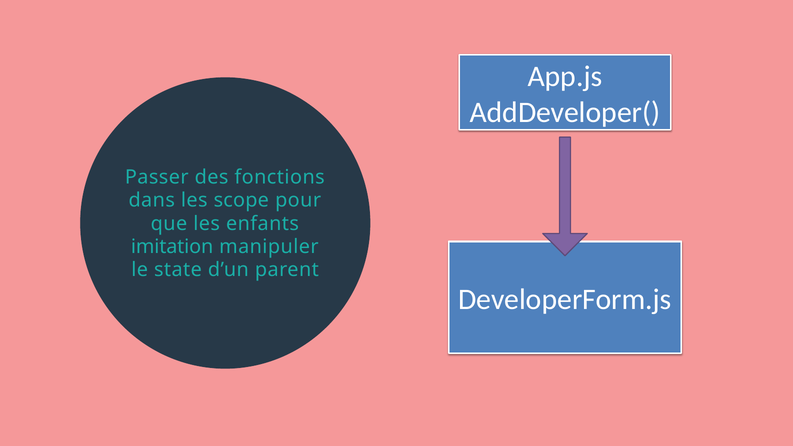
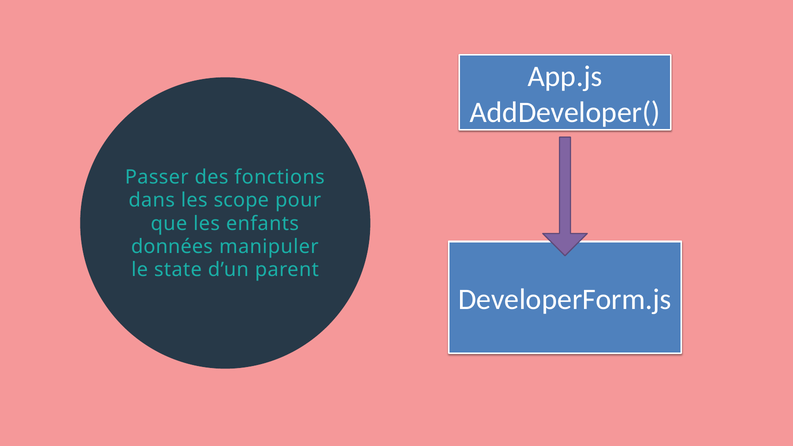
imitation: imitation -> données (172, 247)
